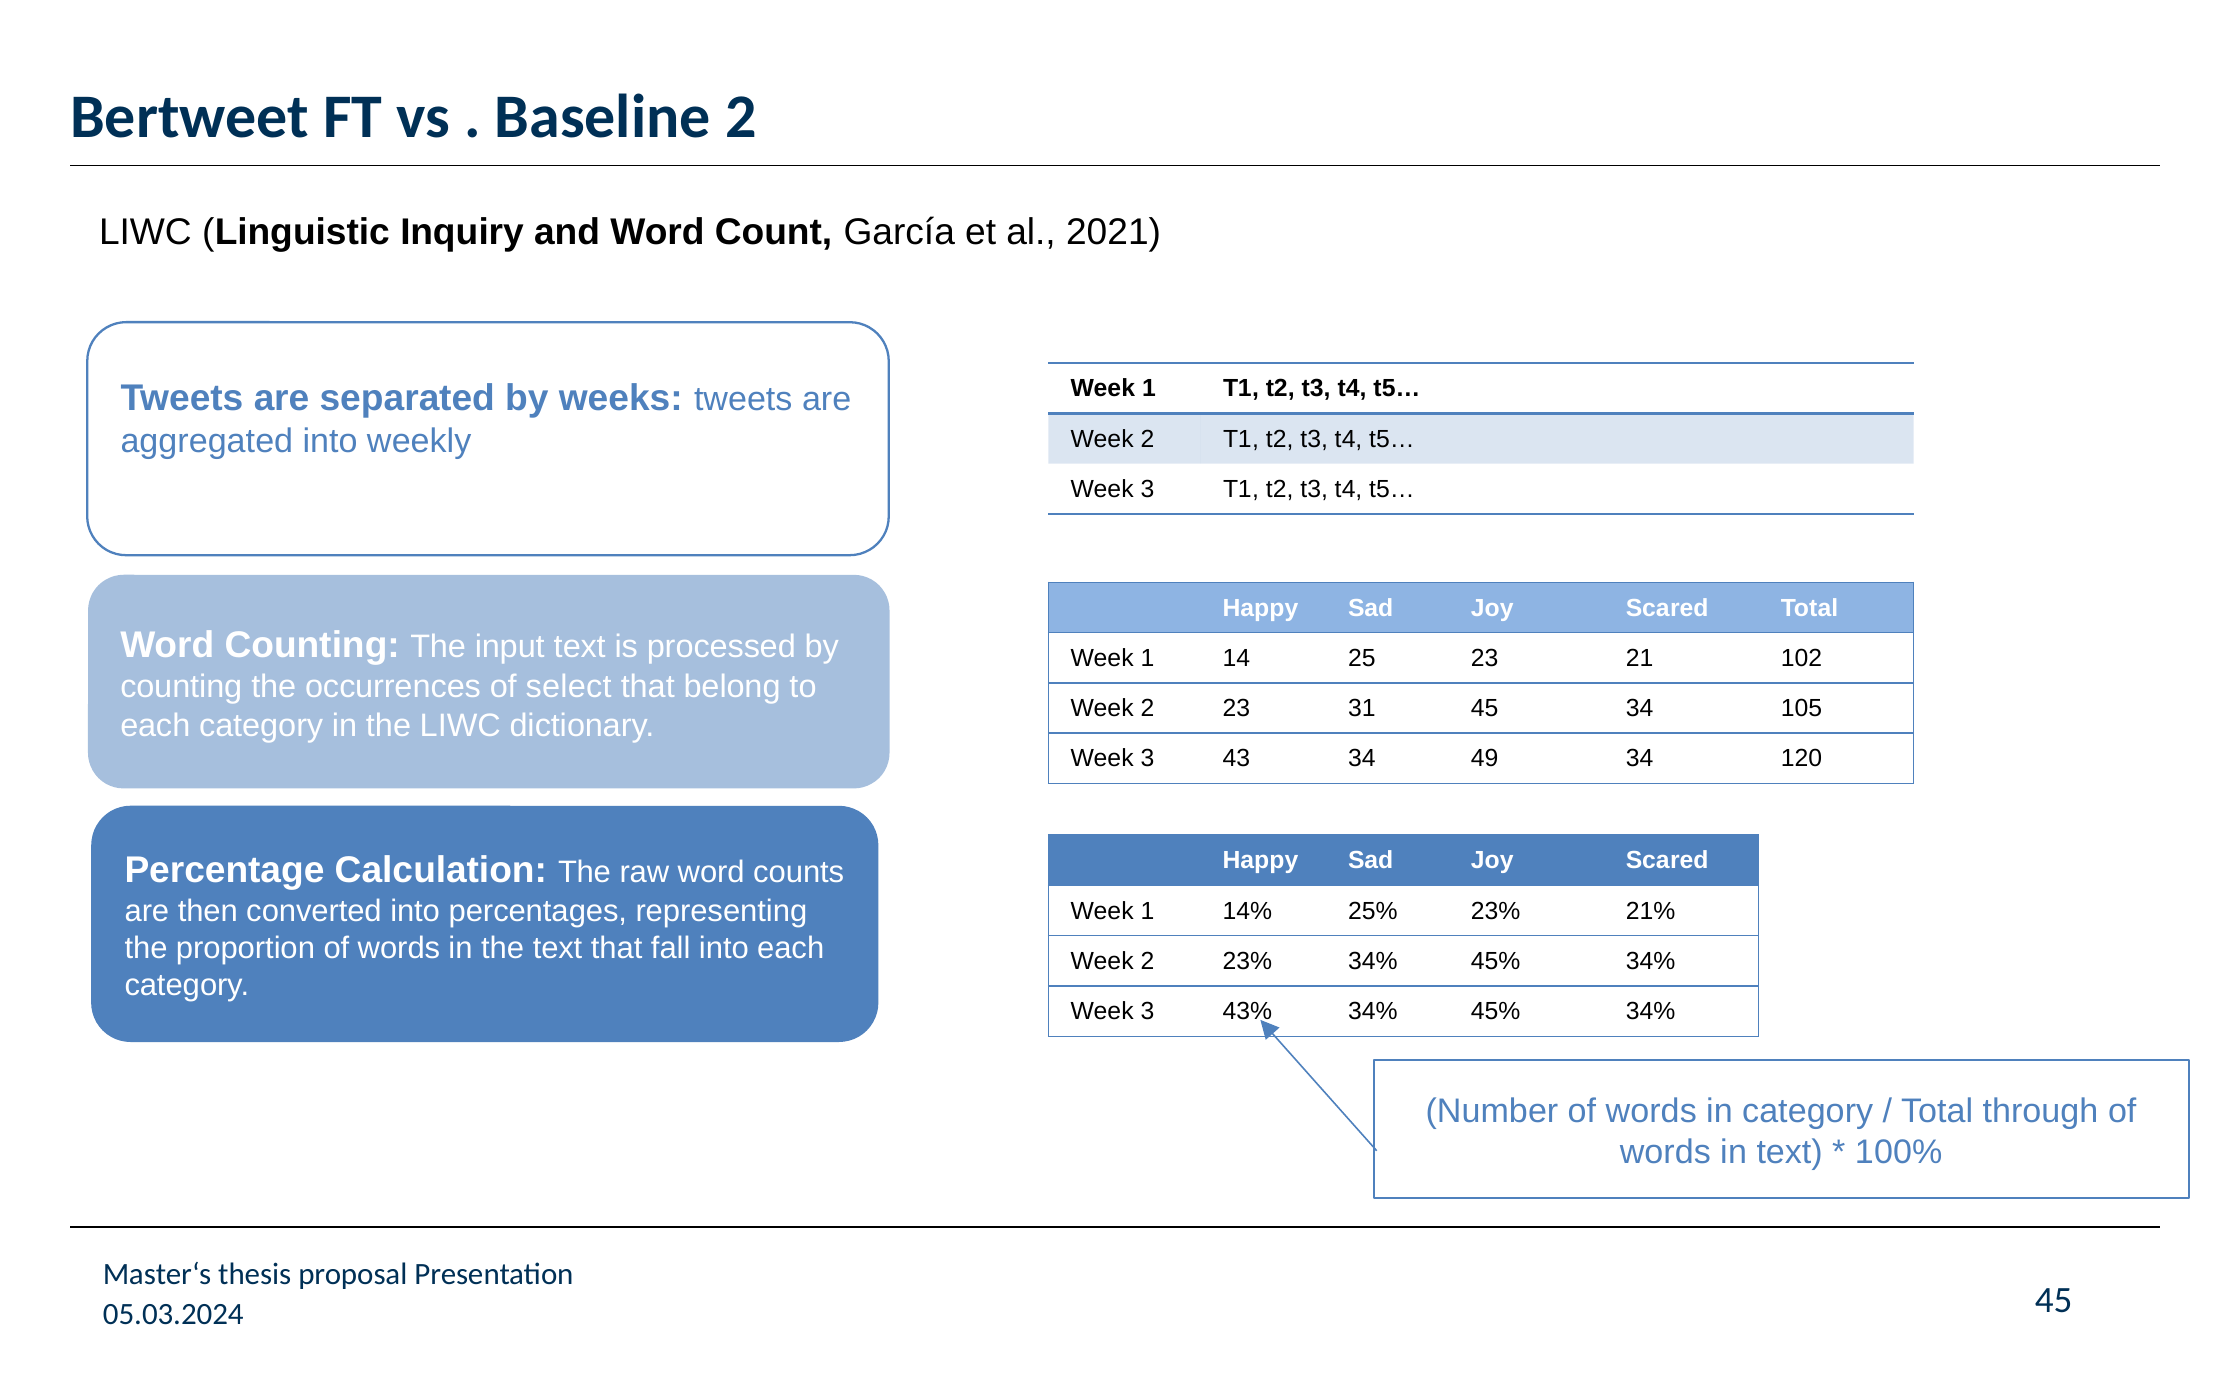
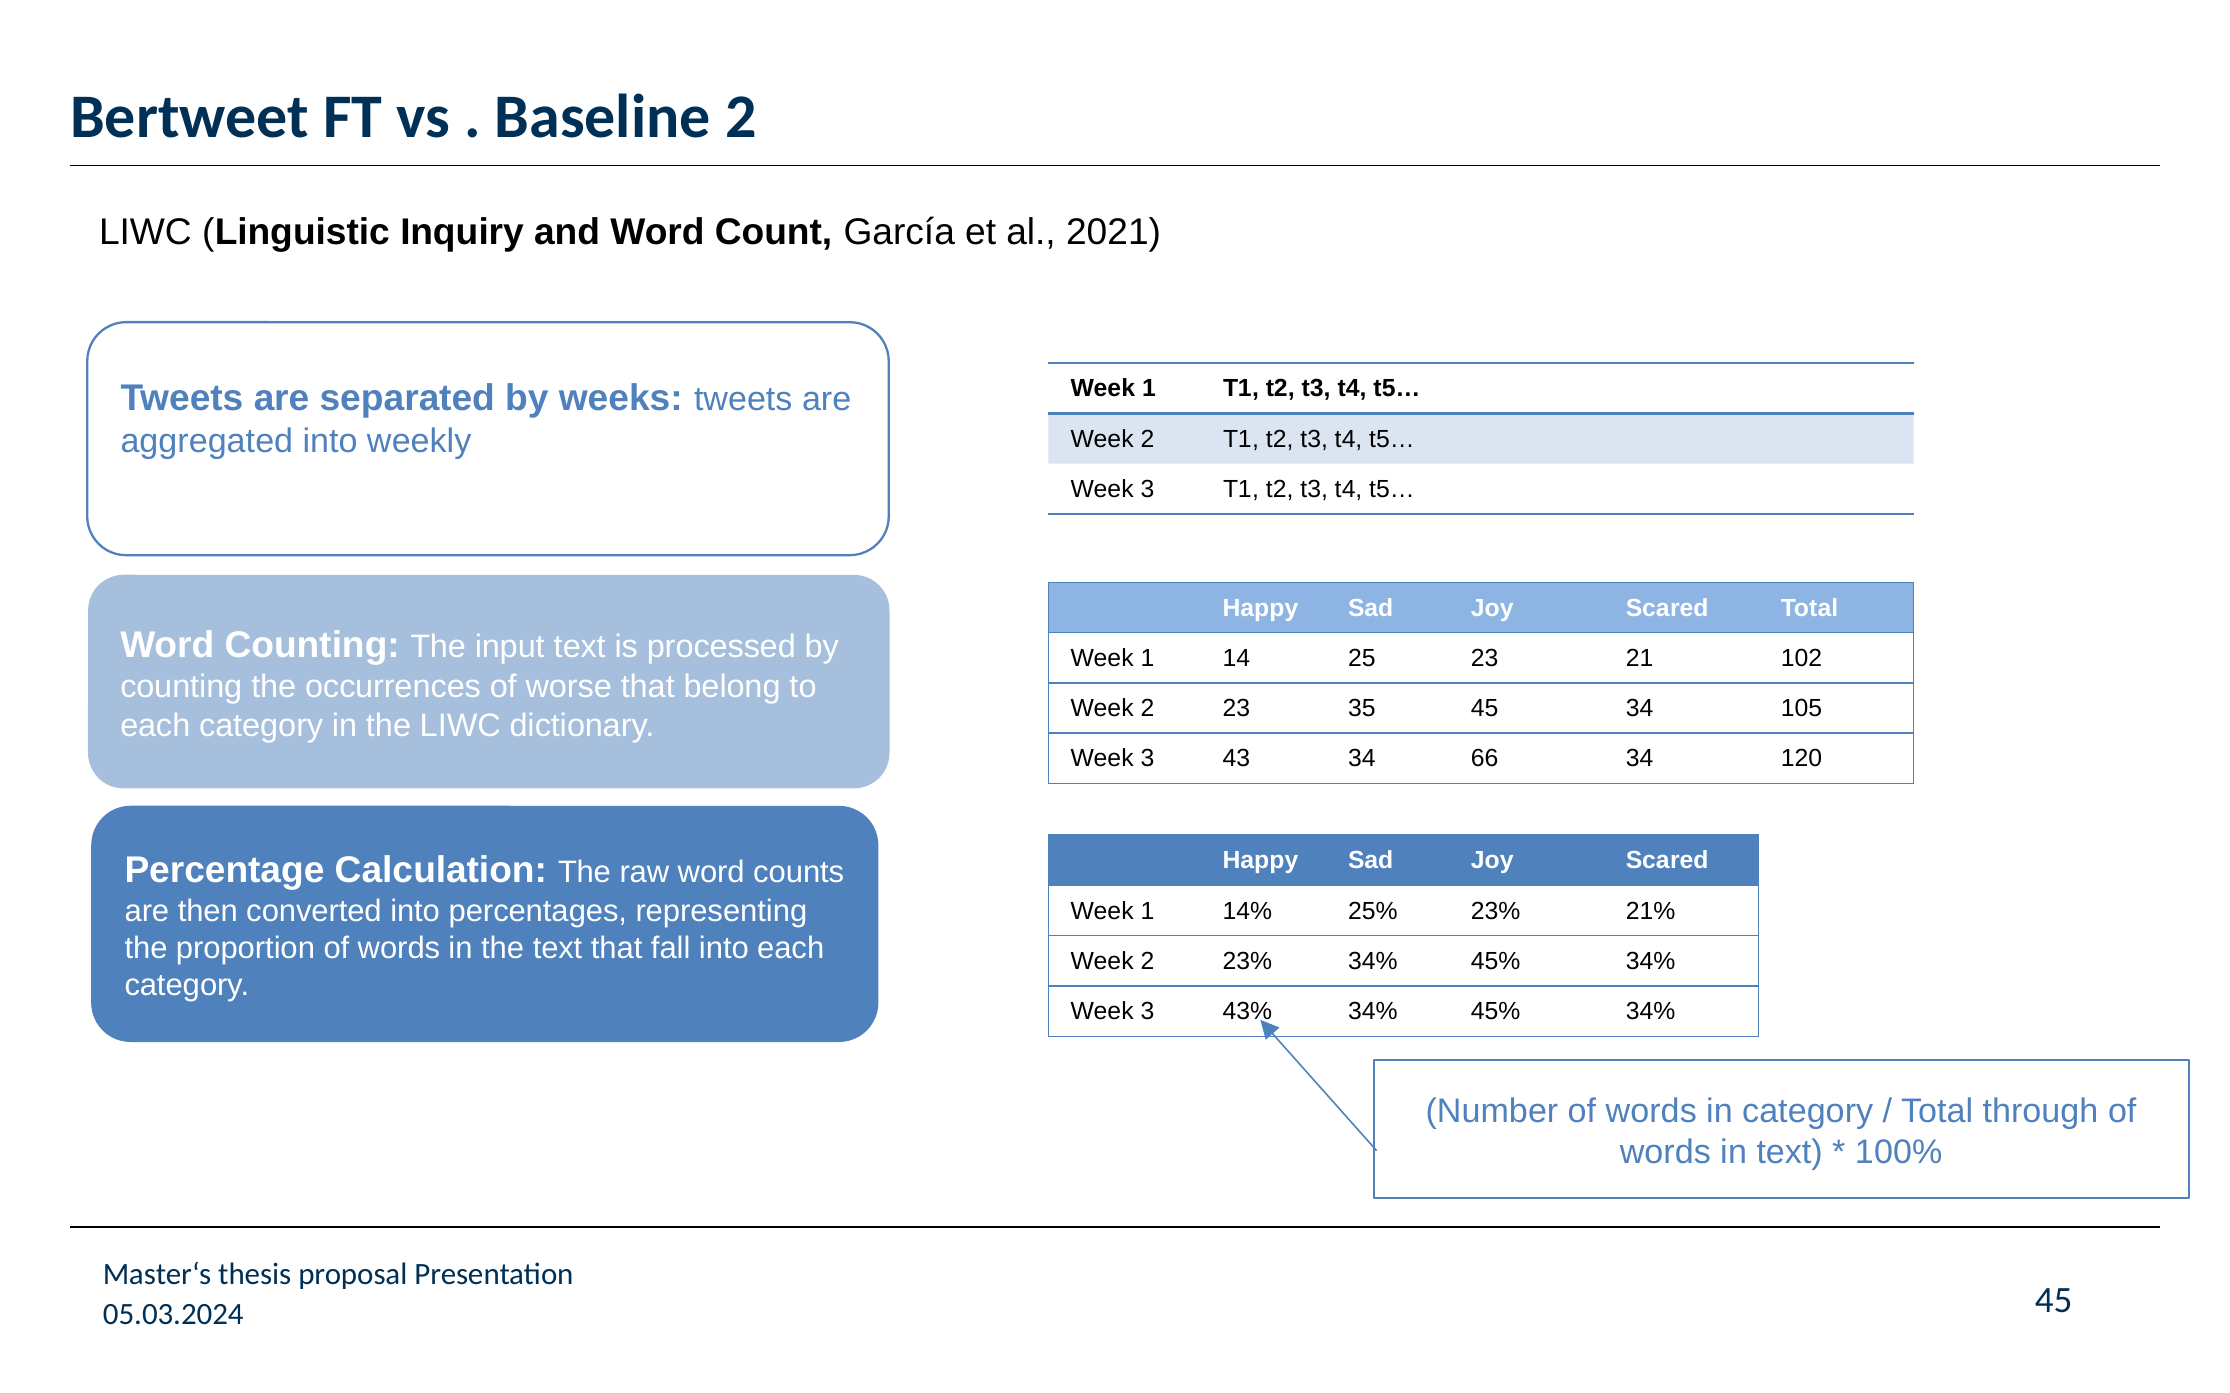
select: select -> worse (569, 687)
31: 31 -> 35 (1362, 709)
49: 49 -> 66 (1485, 759)
